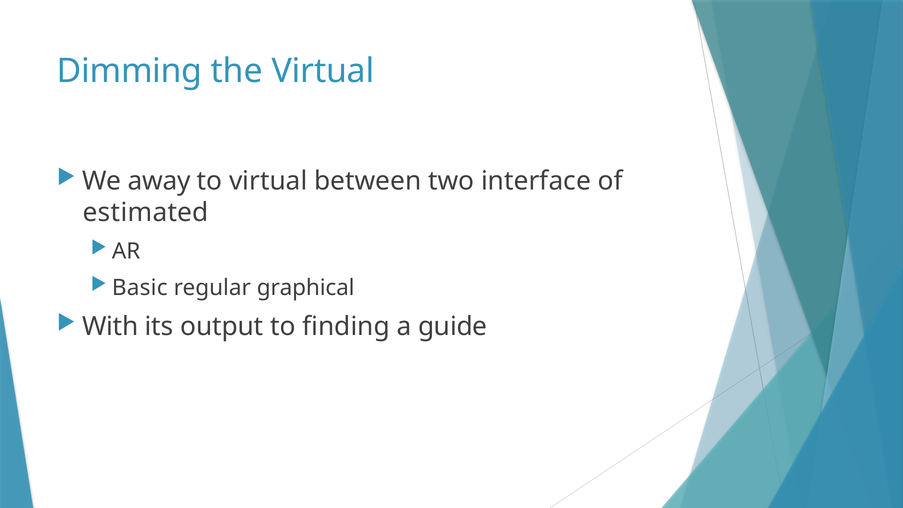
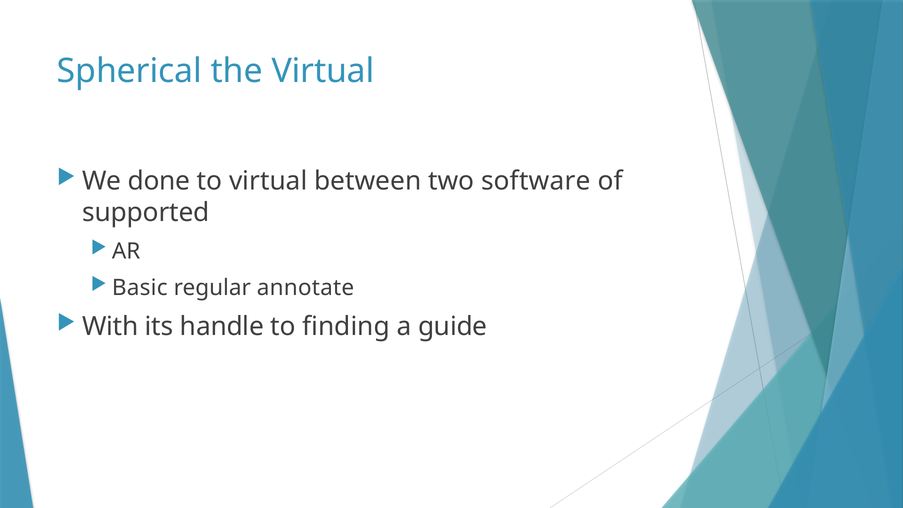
Dimming: Dimming -> Spherical (129, 71)
away: away -> done (159, 181)
interface: interface -> software (536, 181)
estimated: estimated -> supported (146, 213)
graphical: graphical -> annotate (305, 288)
output: output -> handle (222, 327)
